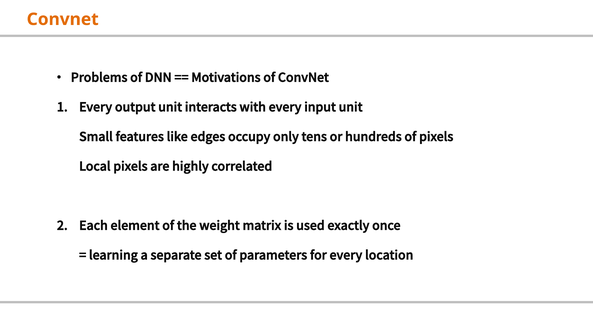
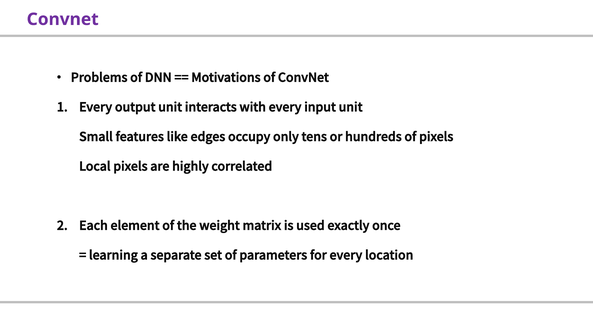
Convnet colour: orange -> purple (63, 19)
